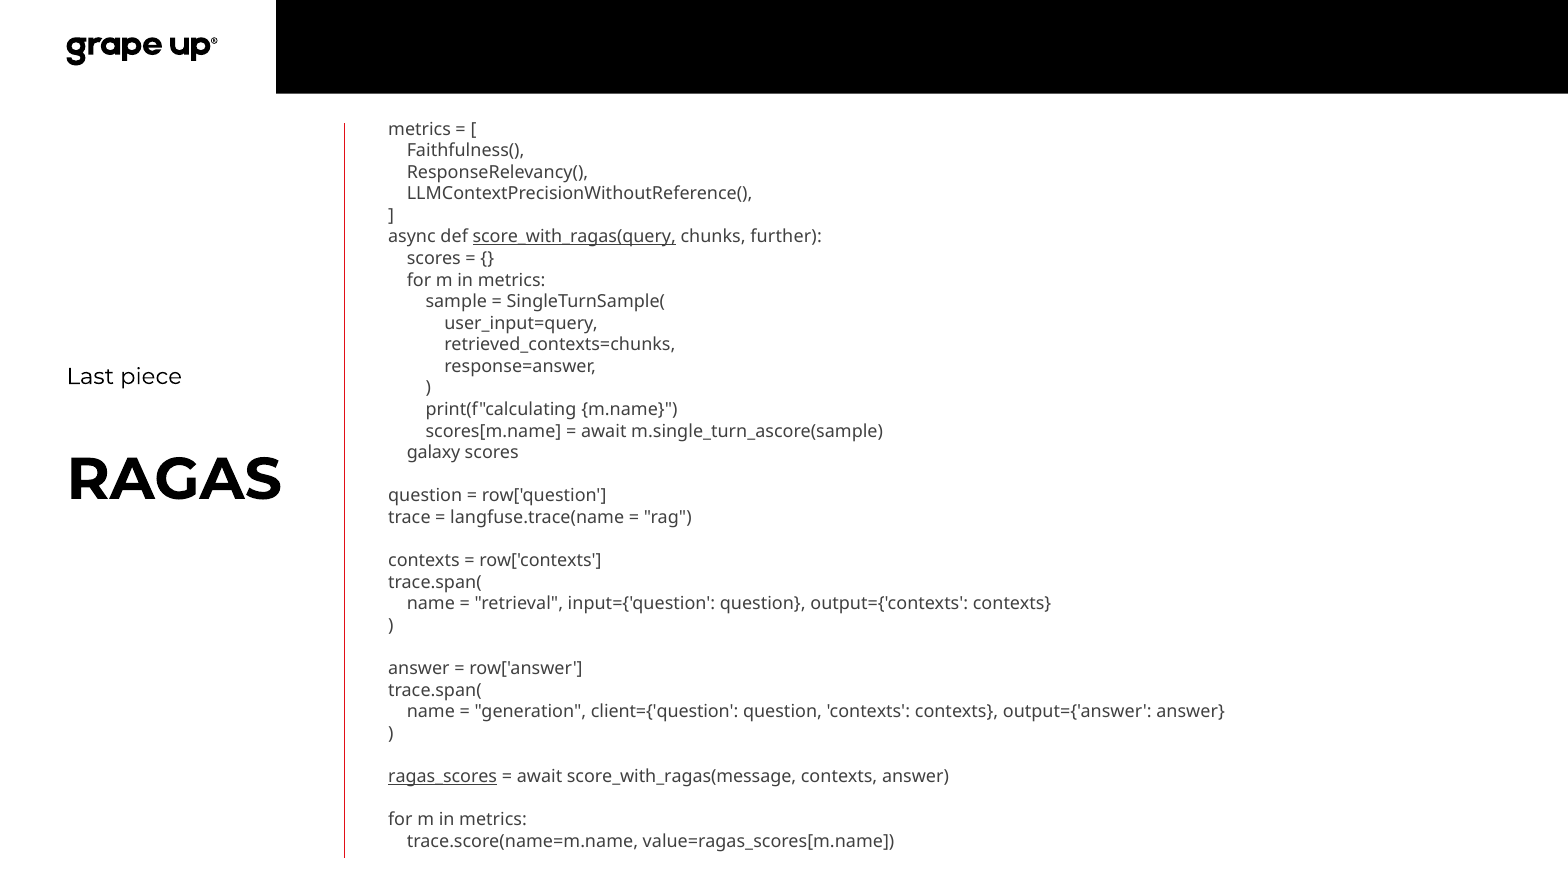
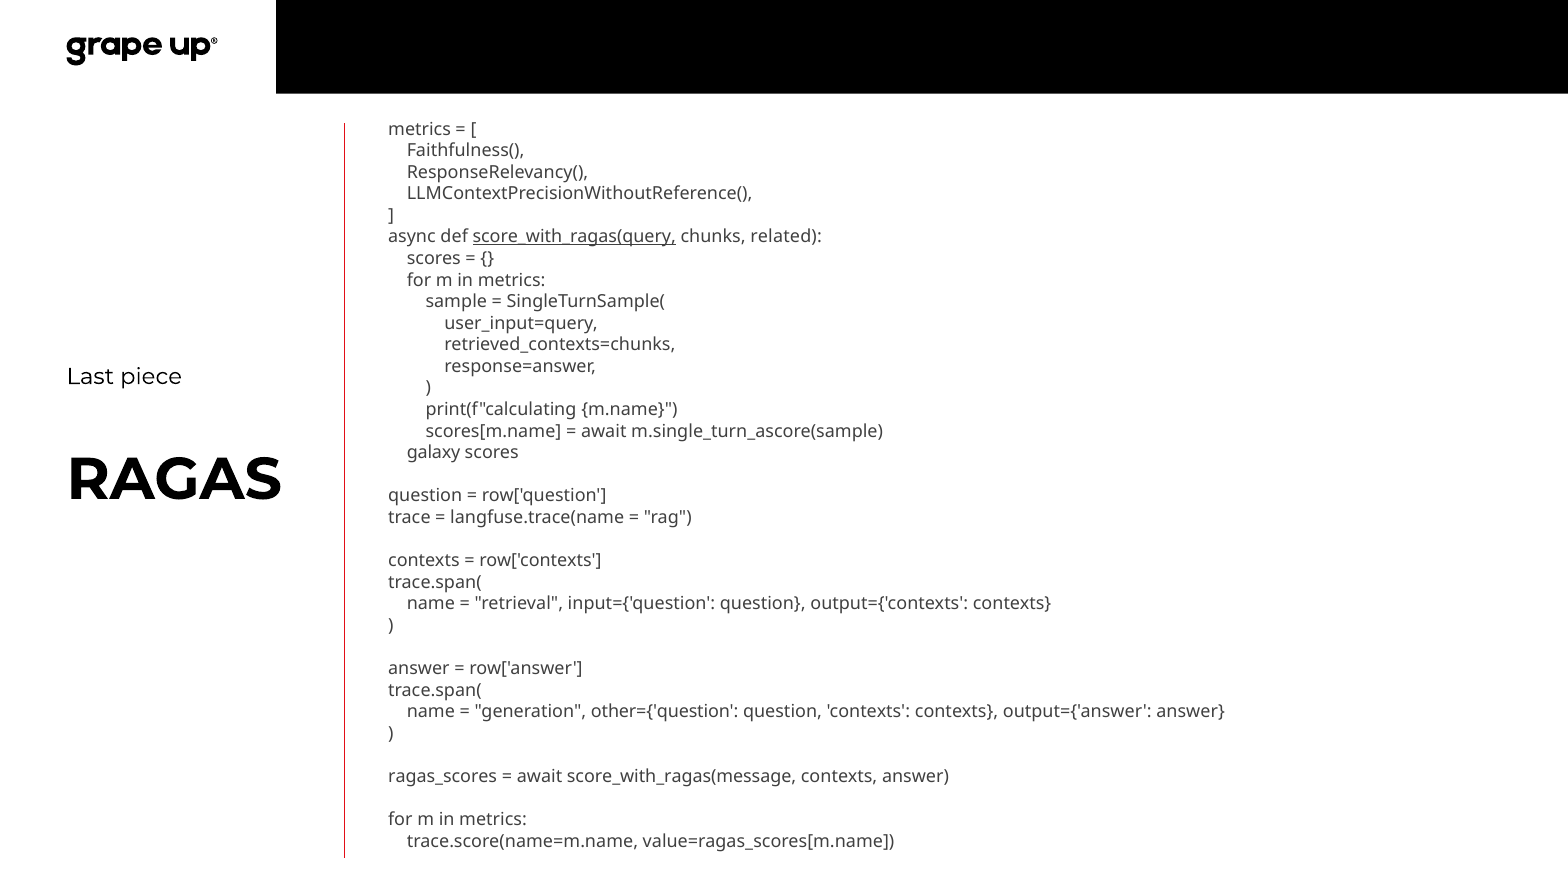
further: further -> related (786, 237)
client={'question: client={'question -> other={'question (665, 712)
ragas_scores underline: present -> none (443, 776)
